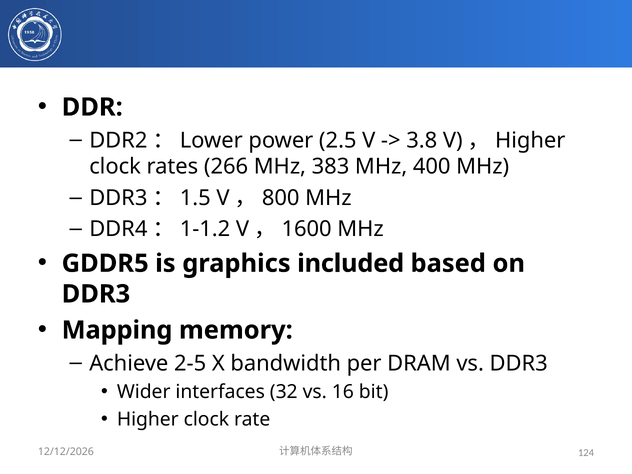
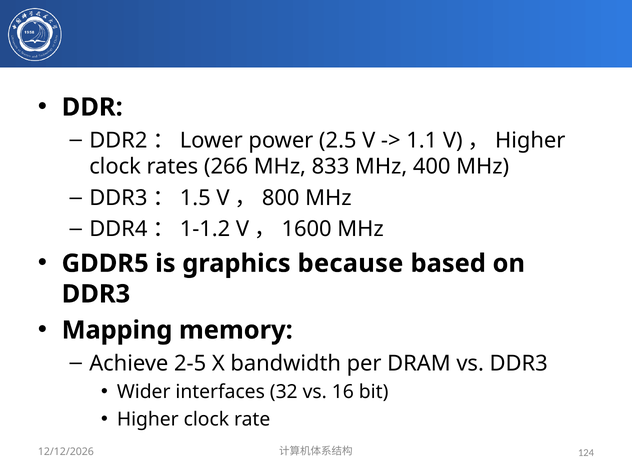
3.8: 3.8 -> 1.1 (422, 140)
383: 383 -> 833 (331, 167)
included: included -> because (350, 263)
